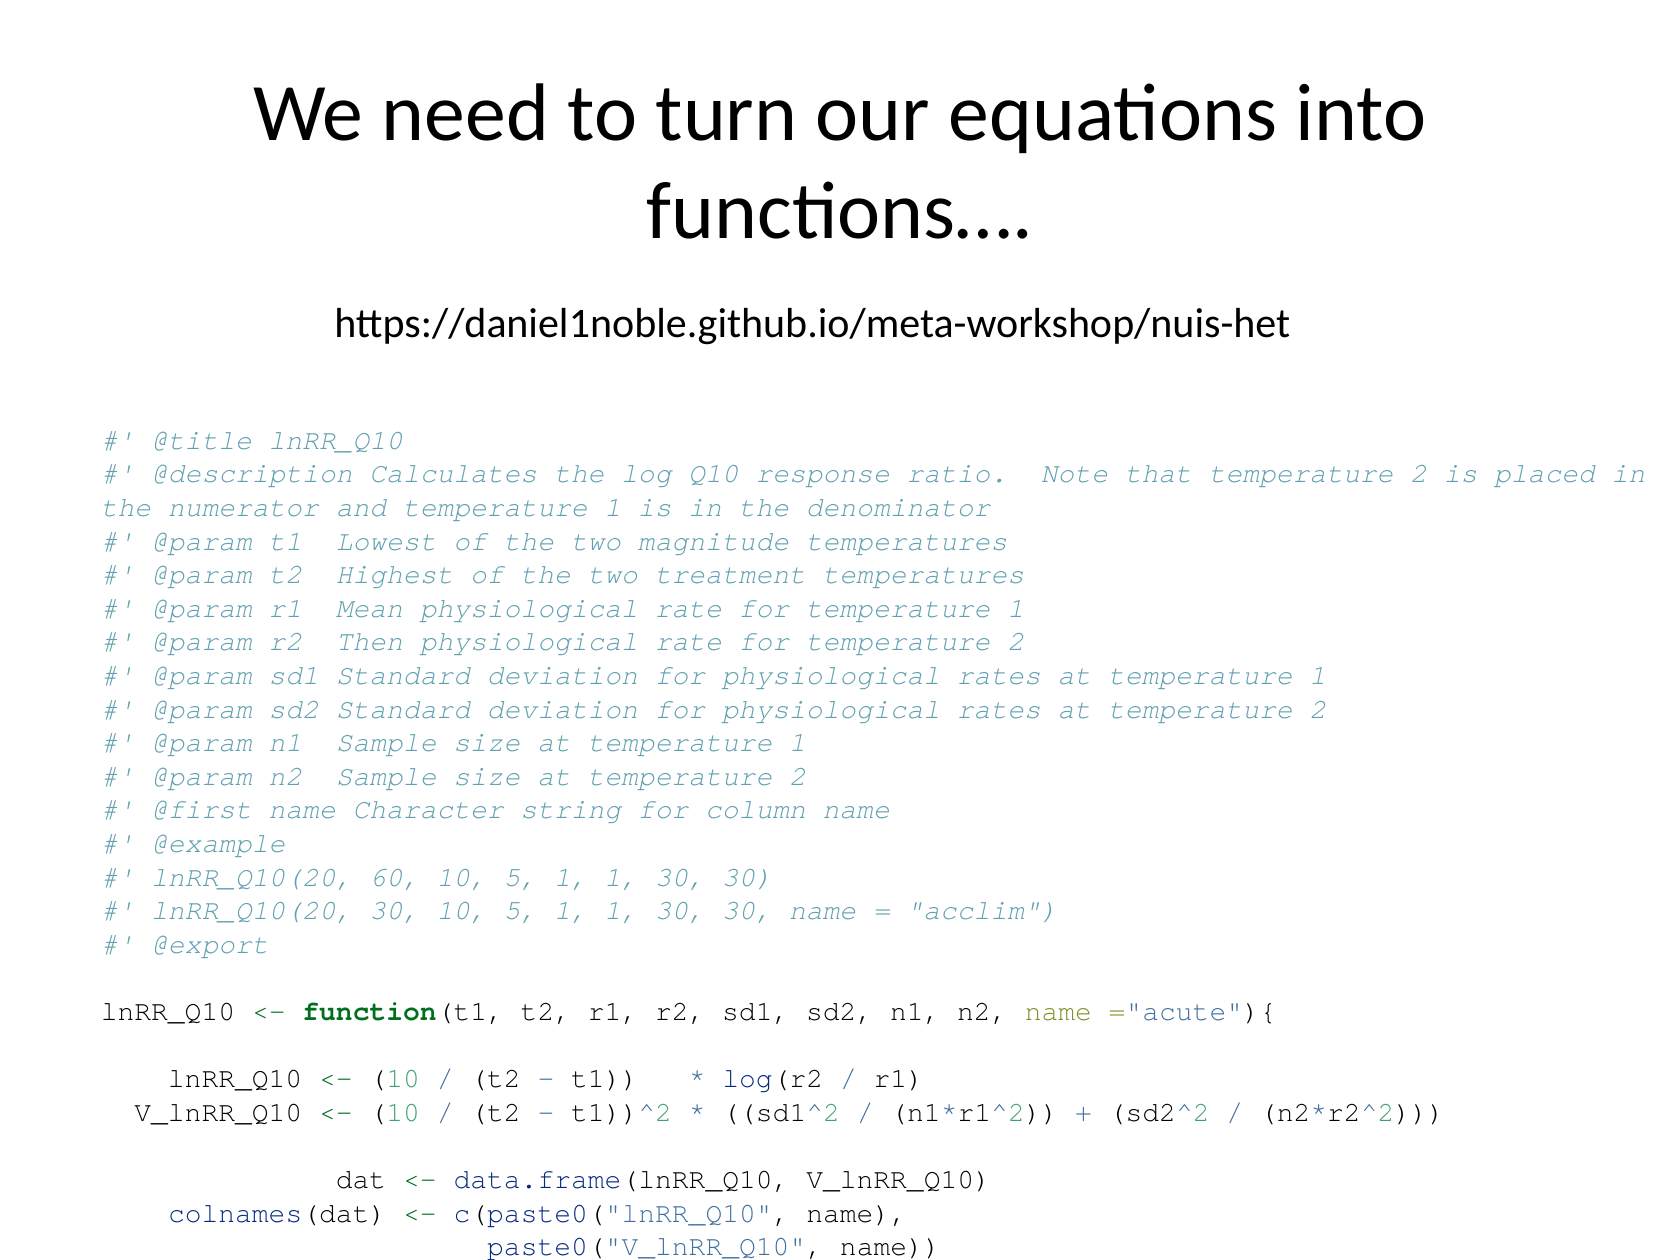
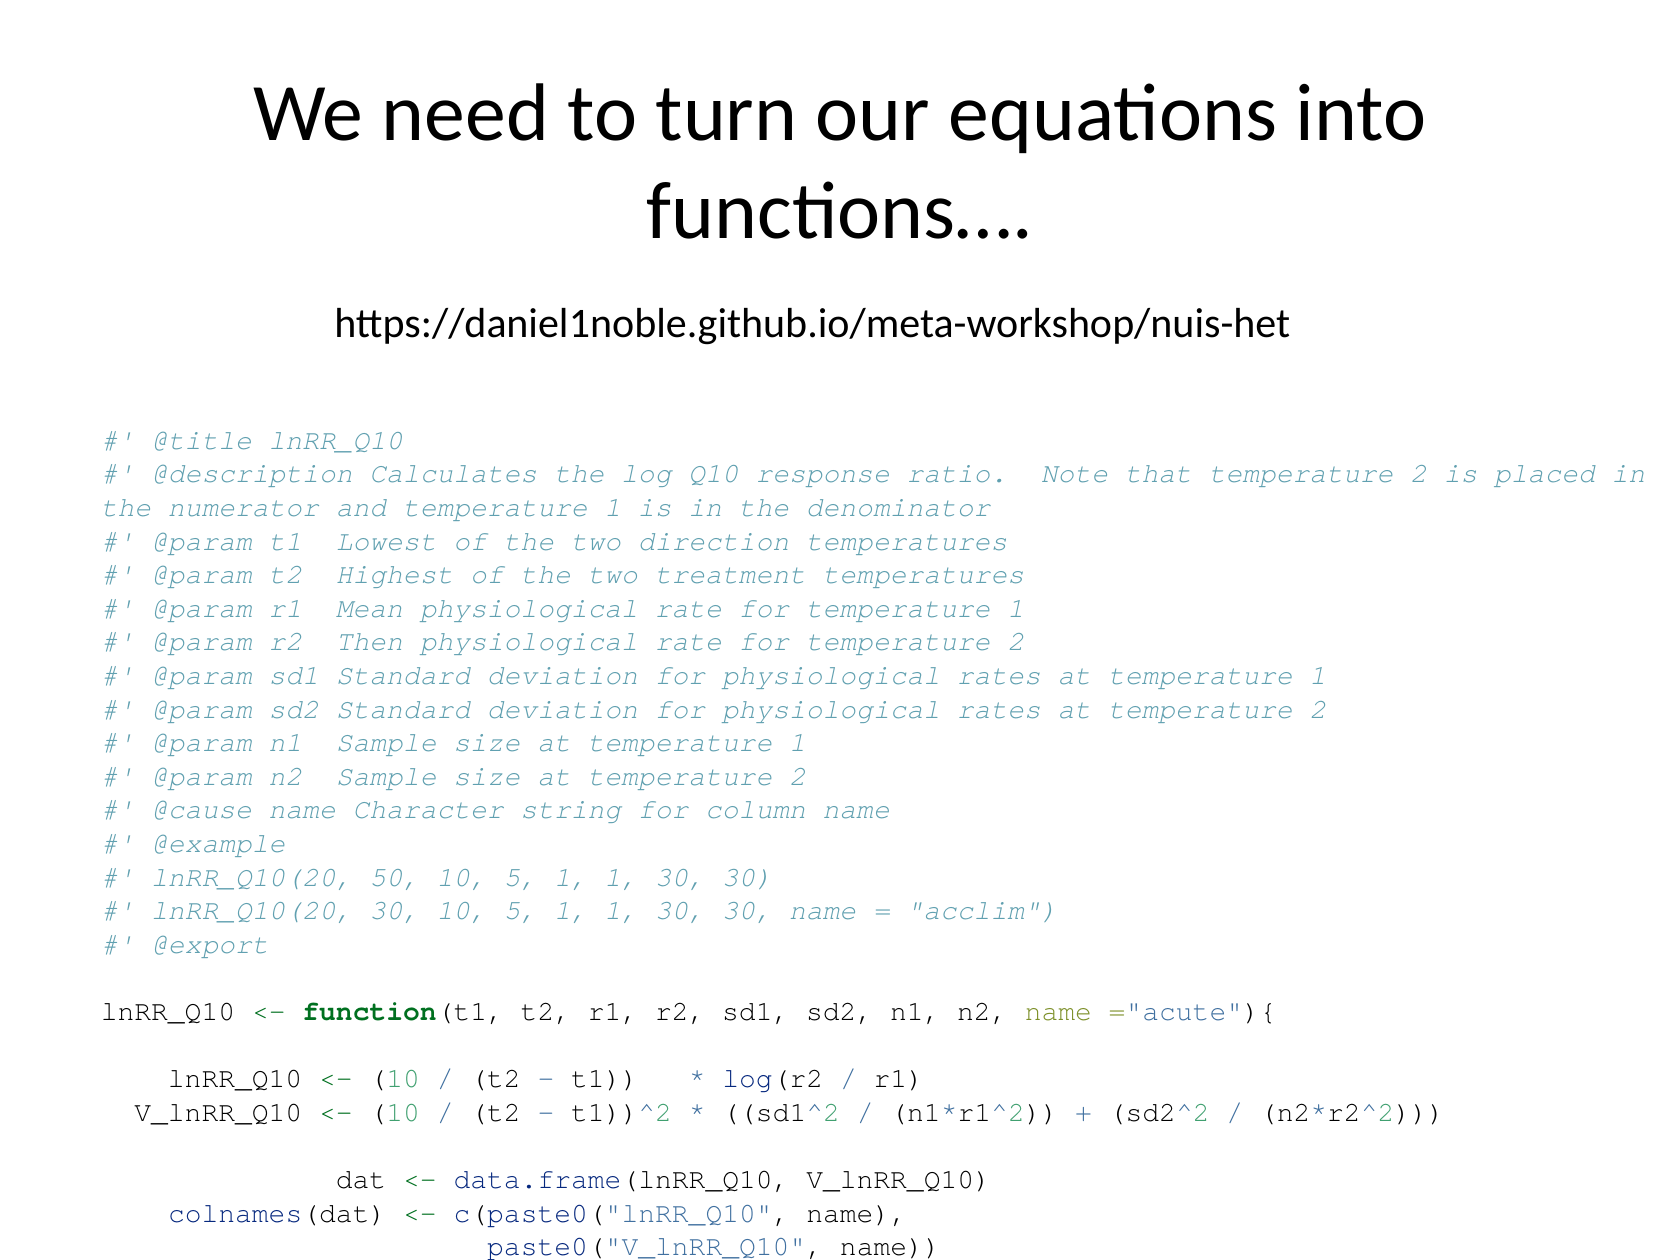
magnitude: magnitude -> direction (714, 541)
@first: @first -> @cause (202, 810)
60: 60 -> 50 (395, 877)
